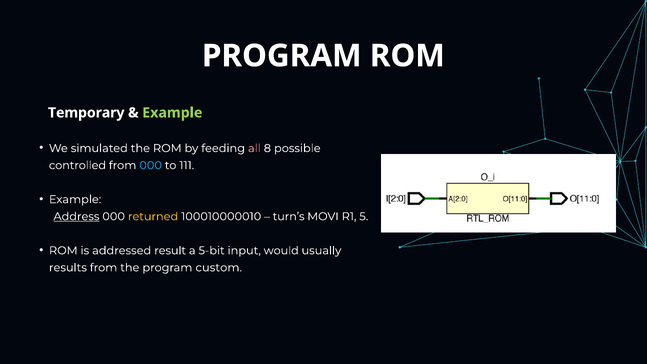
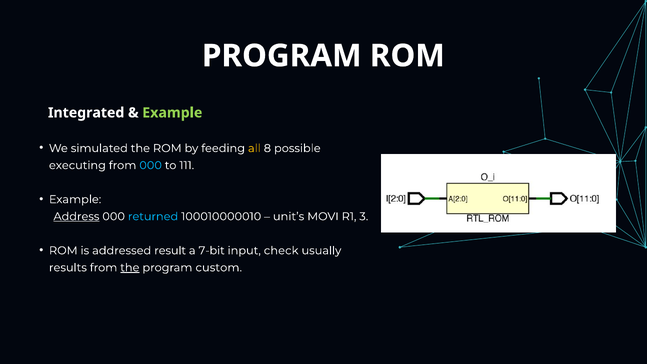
Temporary: Temporary -> Integrated (86, 113)
all colour: pink -> yellow (254, 148)
controlled: controlled -> executing (77, 165)
returned colour: yellow -> light blue (153, 216)
turn’s: turn’s -> unit’s (289, 216)
5: 5 -> 3 (364, 216)
5-bit: 5-bit -> 7-bit (212, 251)
would: would -> check (281, 251)
the underline: none -> present (130, 268)
